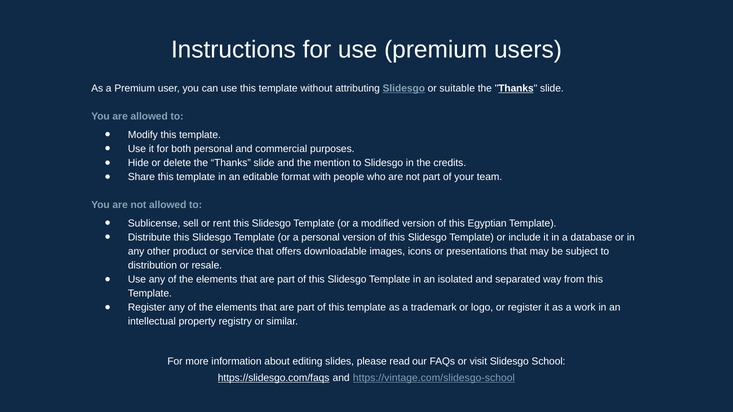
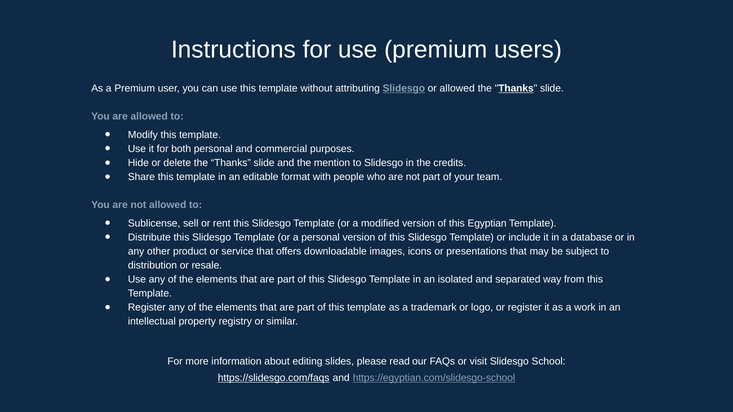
or suitable: suitable -> allowed (457, 88)
https://vintage.com/slidesgo-school: https://vintage.com/slidesgo-school -> https://egyptian.com/slidesgo-school (434, 378)
